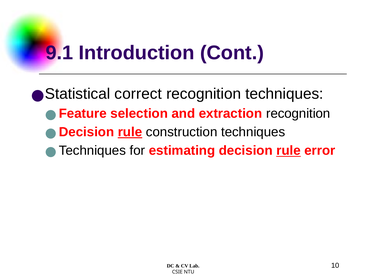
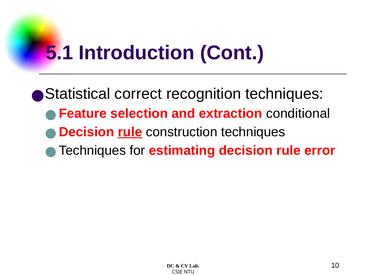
9.1: 9.1 -> 5.1 (59, 53)
extraction recognition: recognition -> conditional (298, 114)
rule underline: present -> none (288, 151)
